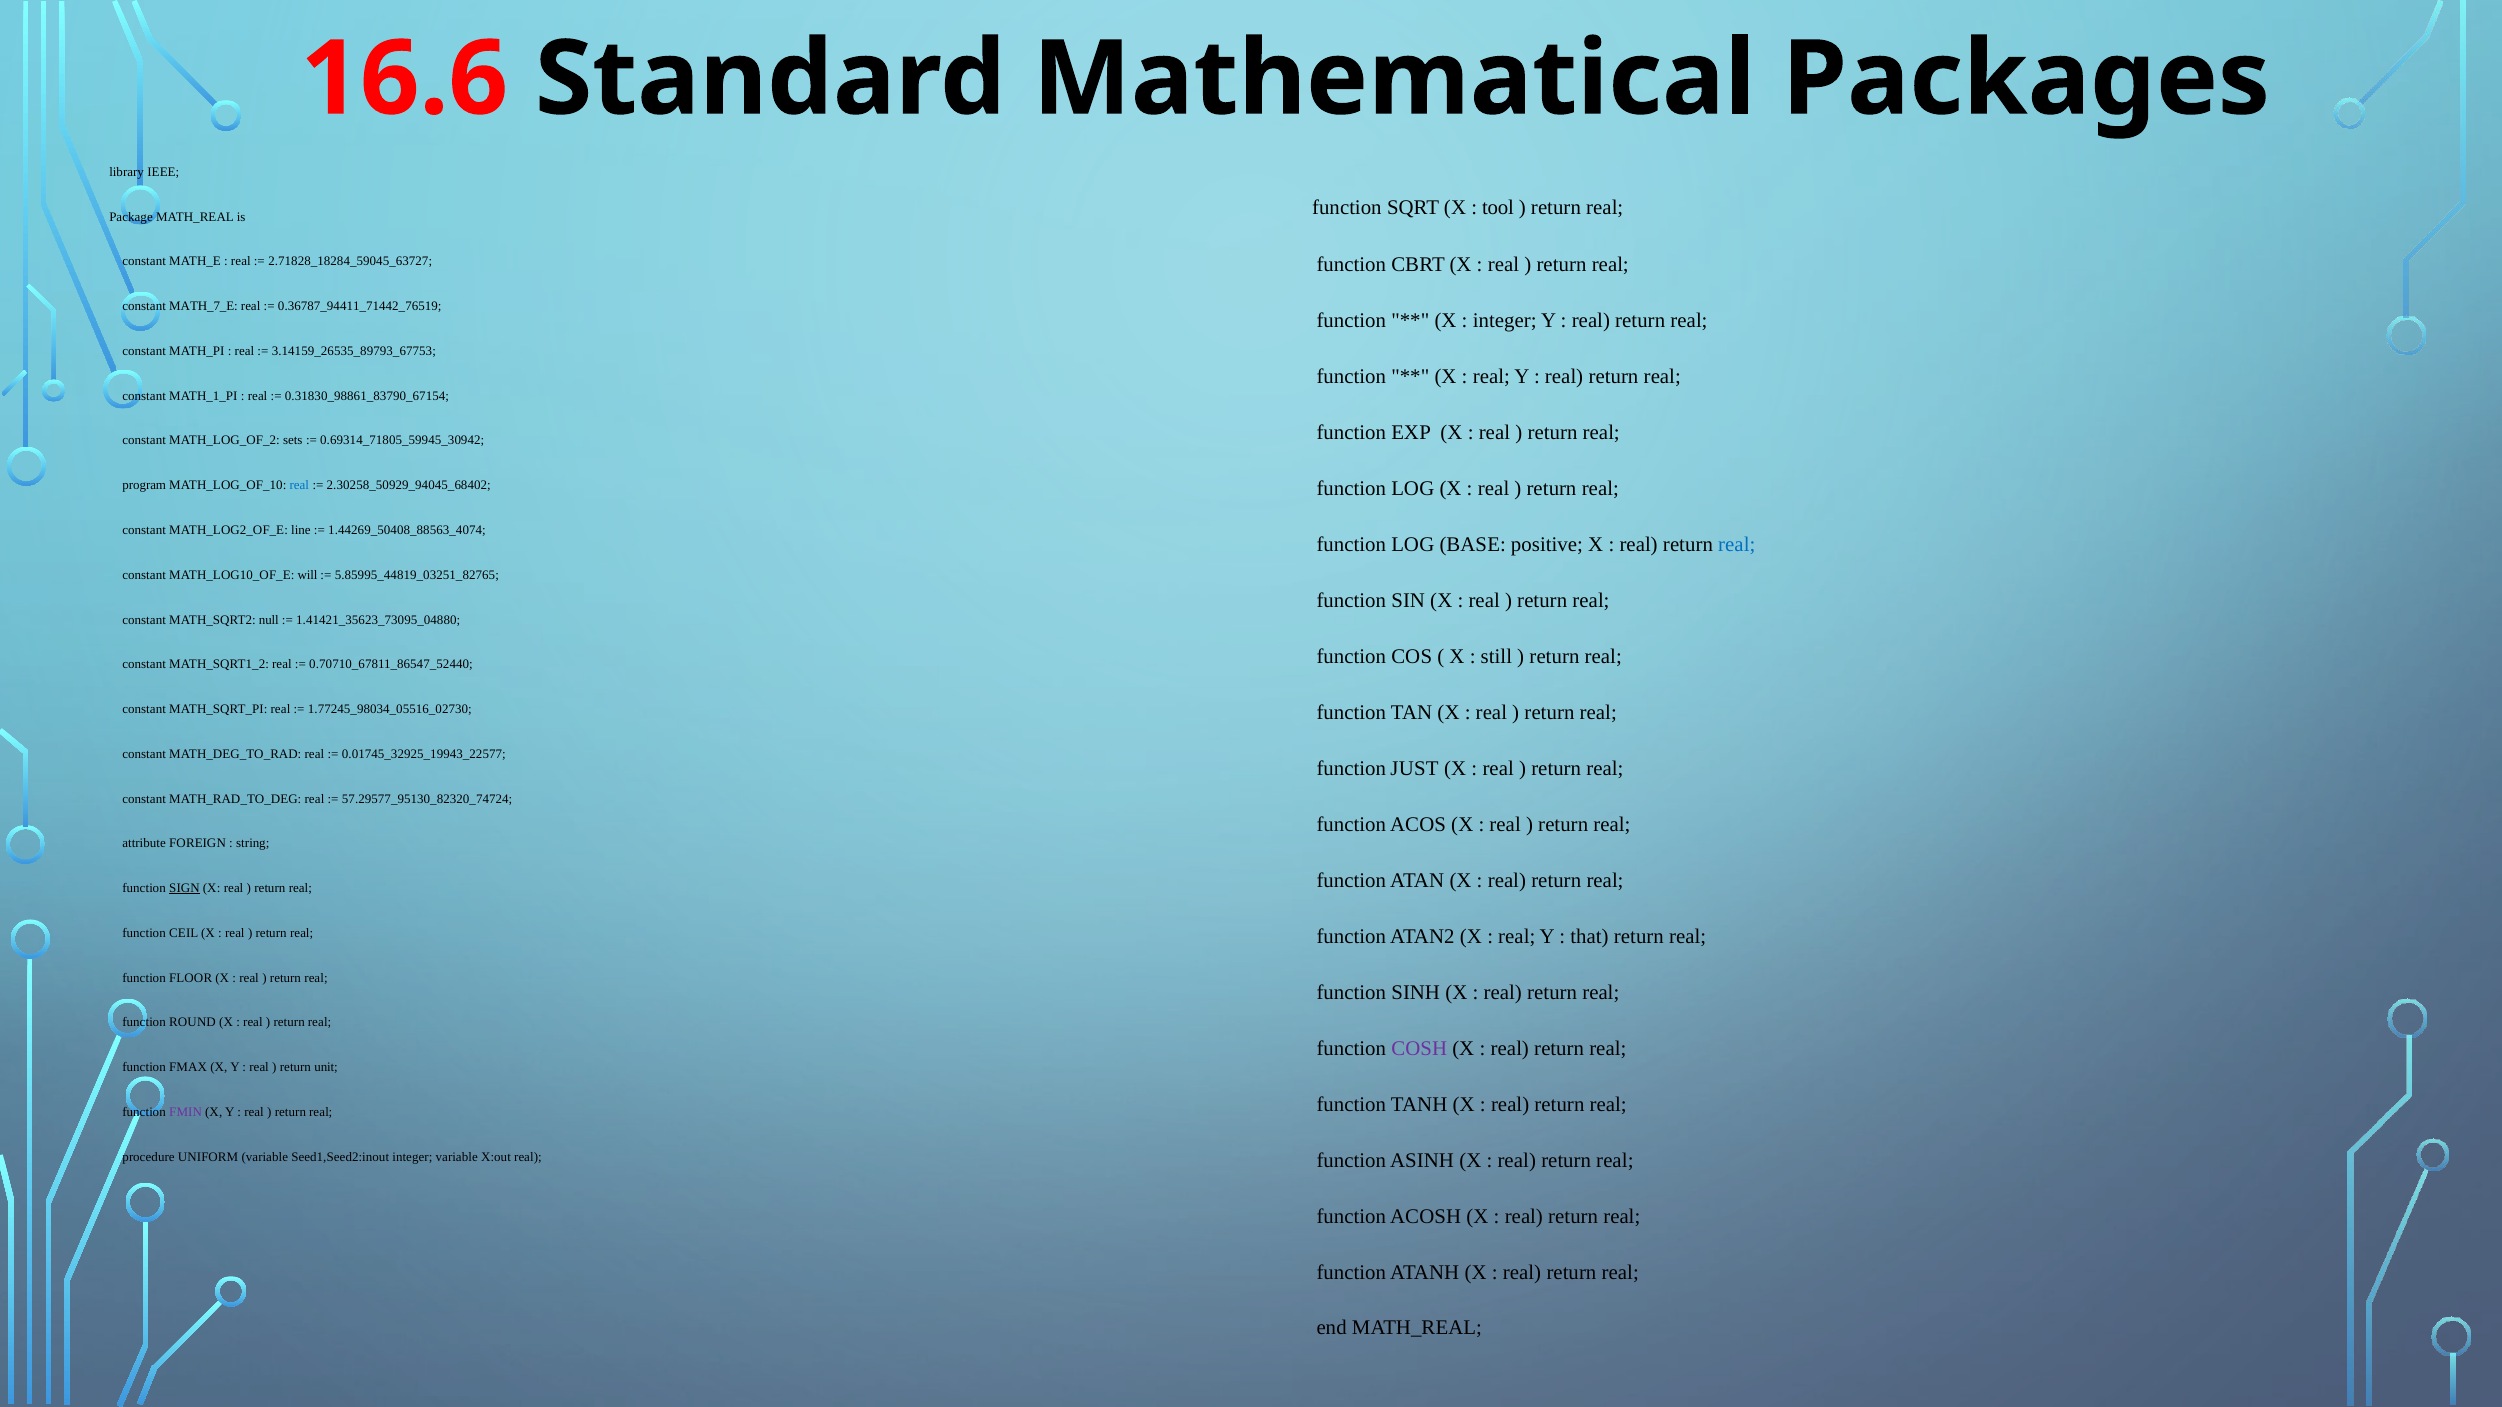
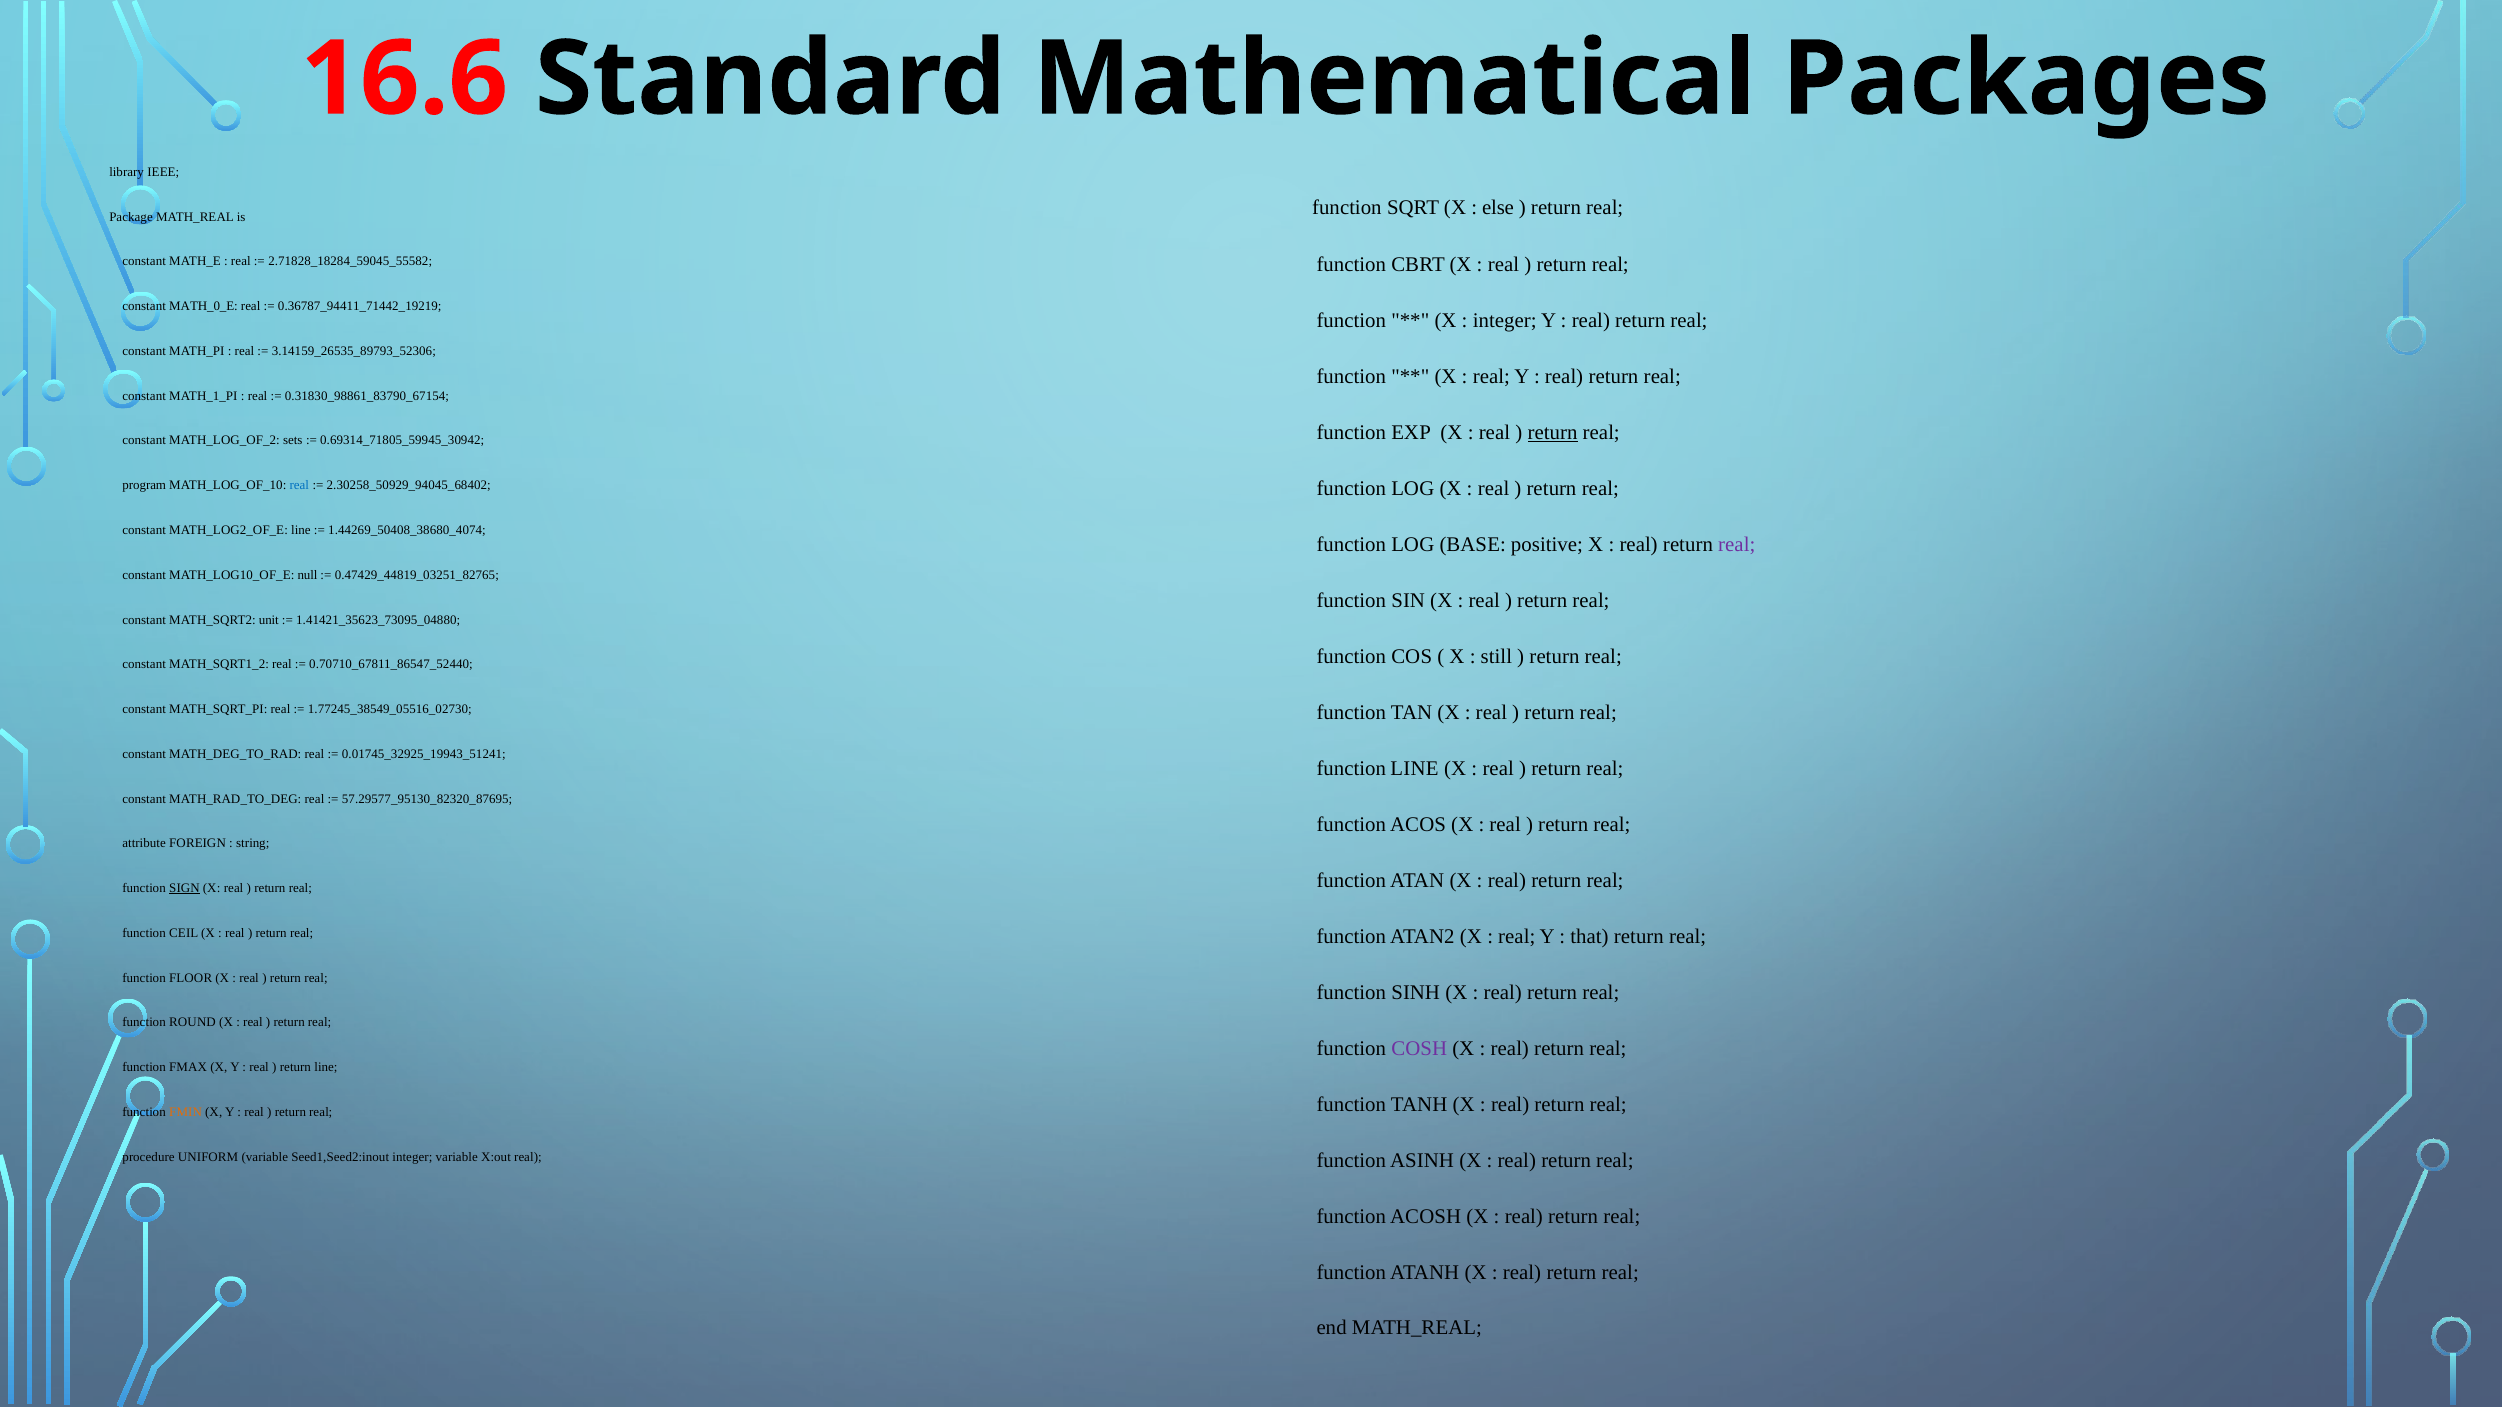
tool: tool -> else (1498, 207)
2.71828_18284_59045_63727: 2.71828_18284_59045_63727 -> 2.71828_18284_59045_55582 (350, 262)
MATH_7_E: MATH_7_E -> MATH_0_E (204, 307)
0.36787_94411_71442_76519: 0.36787_94411_71442_76519 -> 0.36787_94411_71442_19219 (360, 307)
3.14159_26535_89793_67753: 3.14159_26535_89793_67753 -> 3.14159_26535_89793_52306 (354, 351)
return underline: none -> present (1553, 432)
1.44269_50408_88563_4074: 1.44269_50408_88563_4074 -> 1.44269_50408_38680_4074 (407, 530)
real colour: blue -> purple (1737, 544)
will: will -> null (308, 575)
5.85995_44819_03251_82765: 5.85995_44819_03251_82765 -> 0.47429_44819_03251_82765 (417, 575)
null: null -> unit (269, 620)
1.77245_98034_05516_02730: 1.77245_98034_05516_02730 -> 1.77245_38549_05516_02730 (390, 709)
0.01745_32925_19943_22577: 0.01745_32925_19943_22577 -> 0.01745_32925_19943_51241 (424, 754)
function JUST: JUST -> LINE (1414, 768)
57.29577_95130_82320_74724: 57.29577_95130_82320_74724 -> 57.29577_95130_82320_87695 (427, 799)
return unit: unit -> line (326, 1068)
FMIN colour: purple -> orange (186, 1112)
